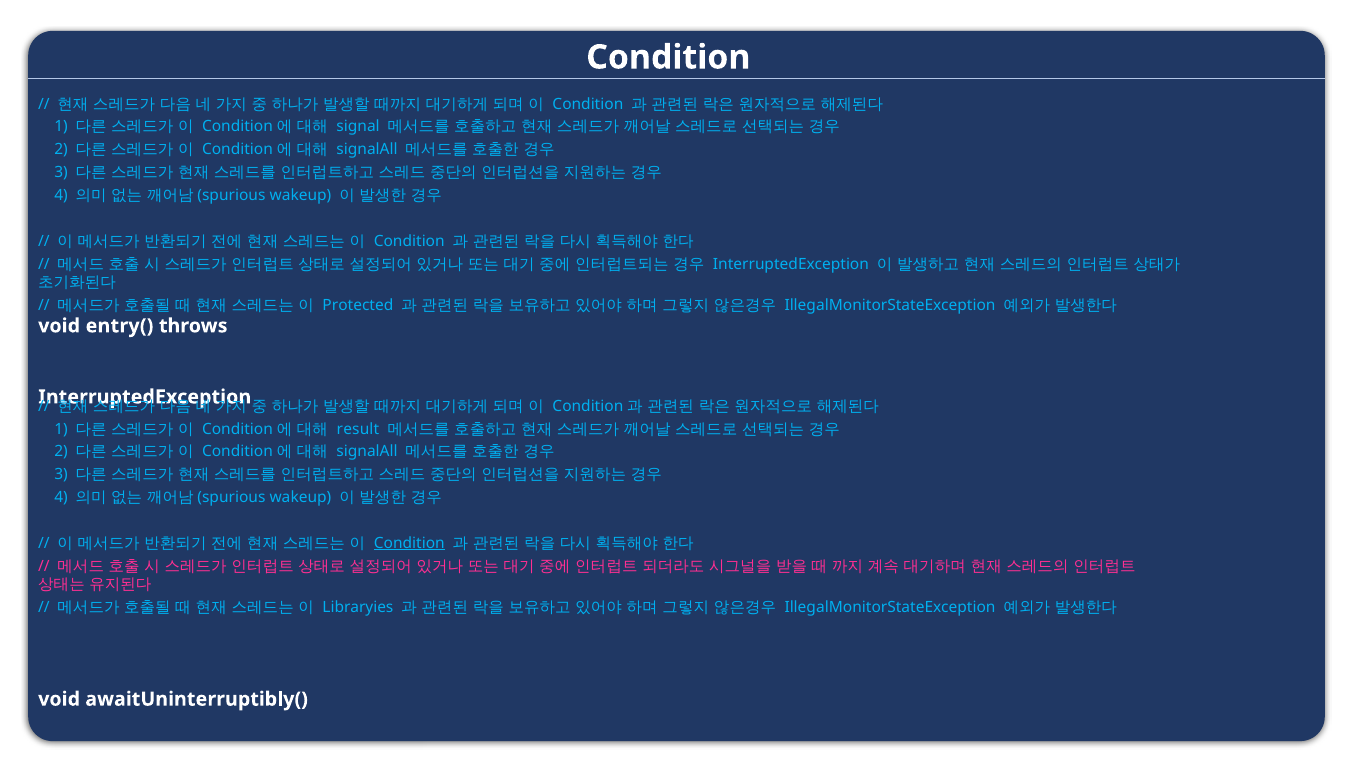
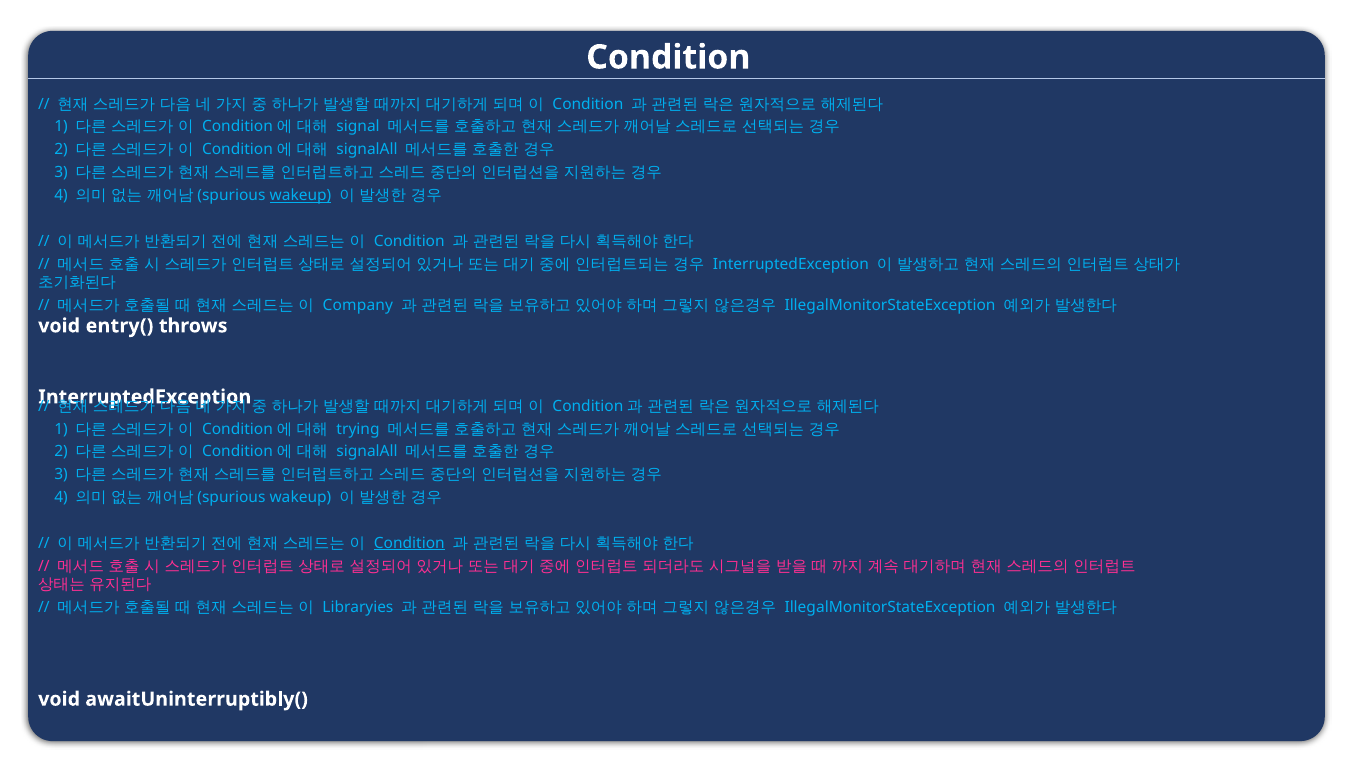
wakeup underline: none -> present (300, 195)
Protected: Protected -> Company (358, 305)
result: result -> trying (358, 429)
